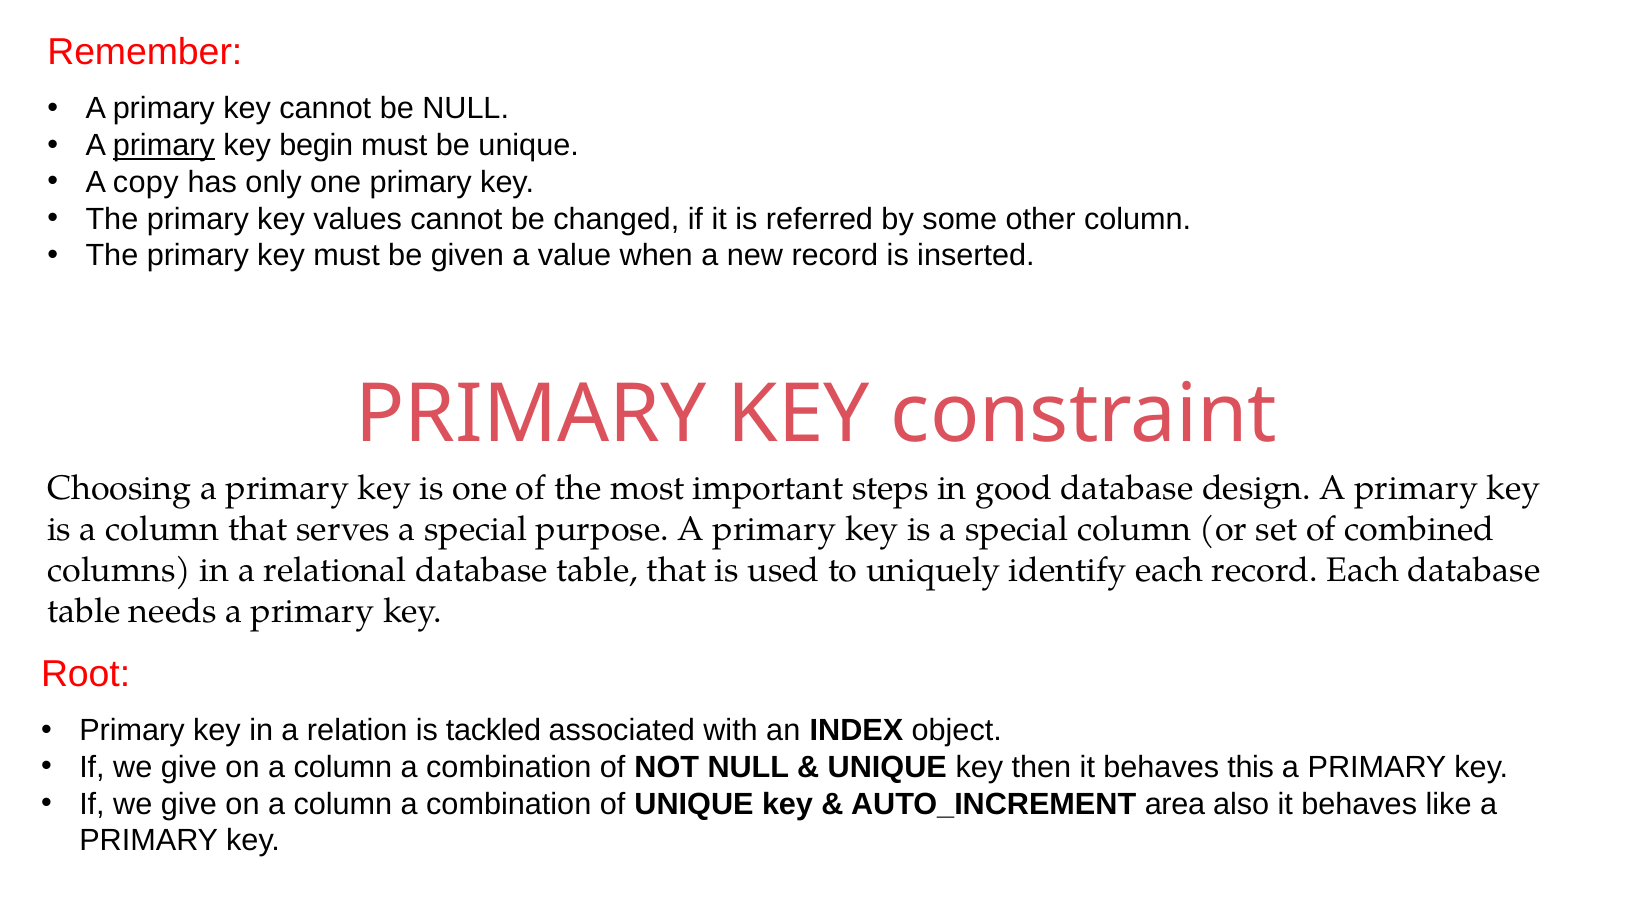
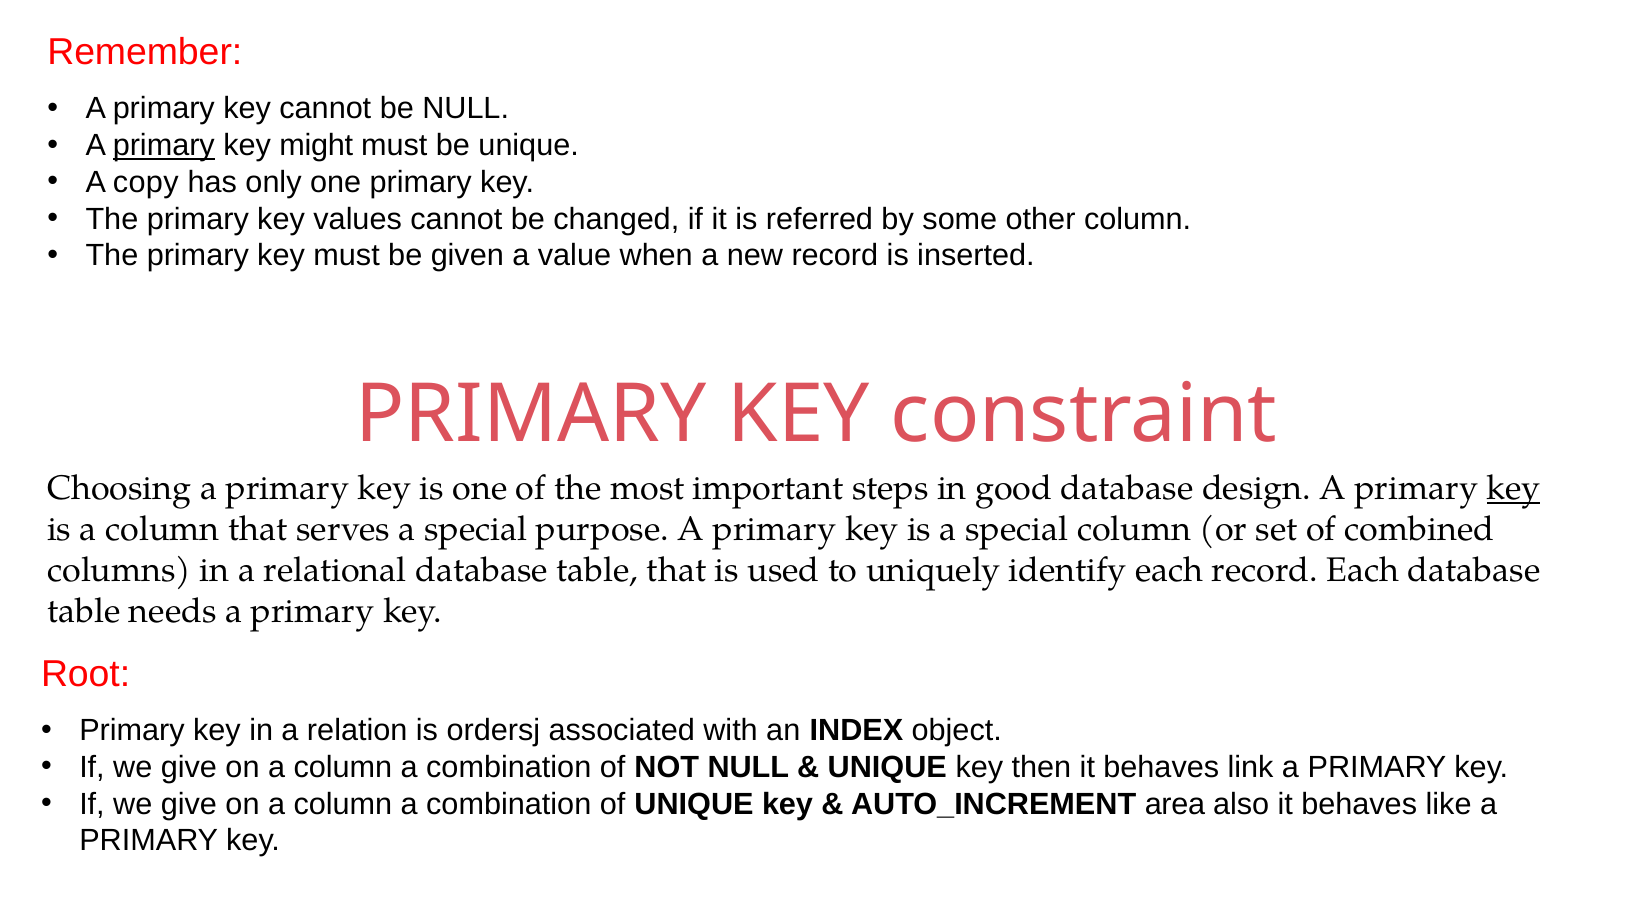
begin: begin -> might (316, 146)
key underline: none -> present (1514, 488)
tackled: tackled -> ordersj (493, 731)
this: this -> link (1251, 767)
